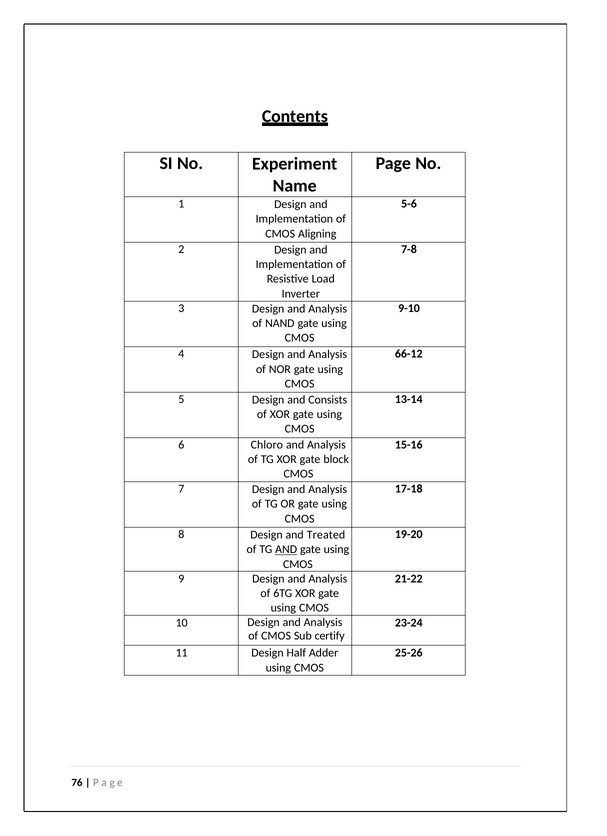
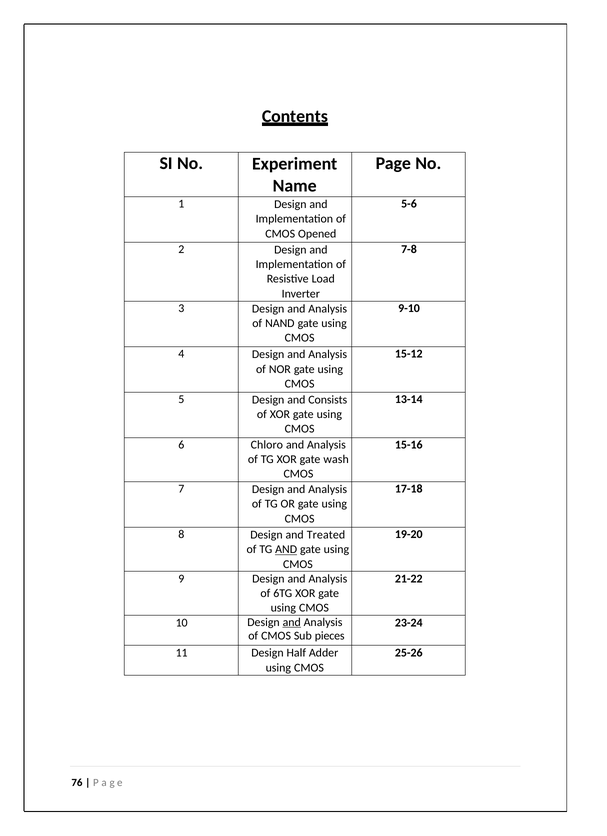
Aligning: Aligning -> Opened (317, 234)
66-12: 66-12 -> 15-12 (409, 354)
block: block -> wash (336, 459)
and underline: none -> present (292, 622)
certify: certify -> pieces (330, 636)
